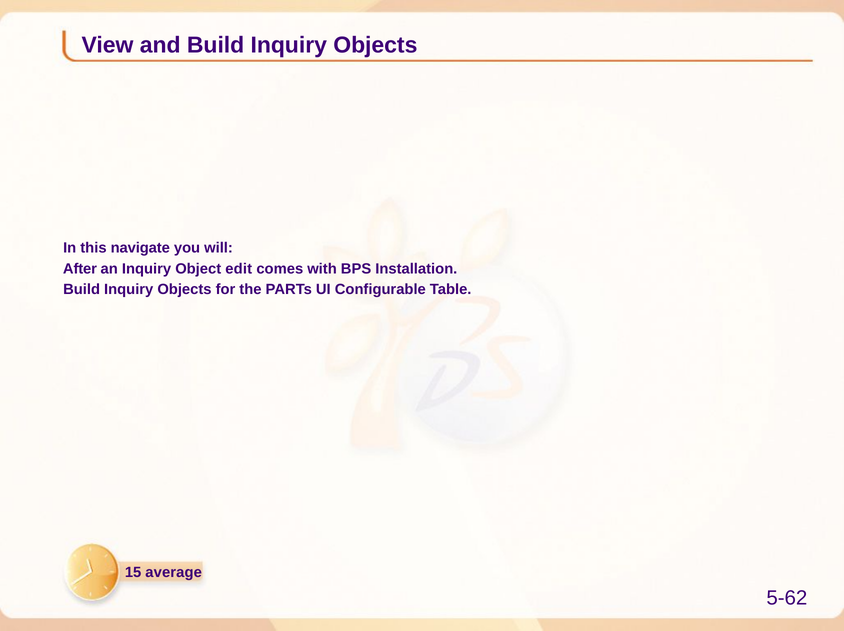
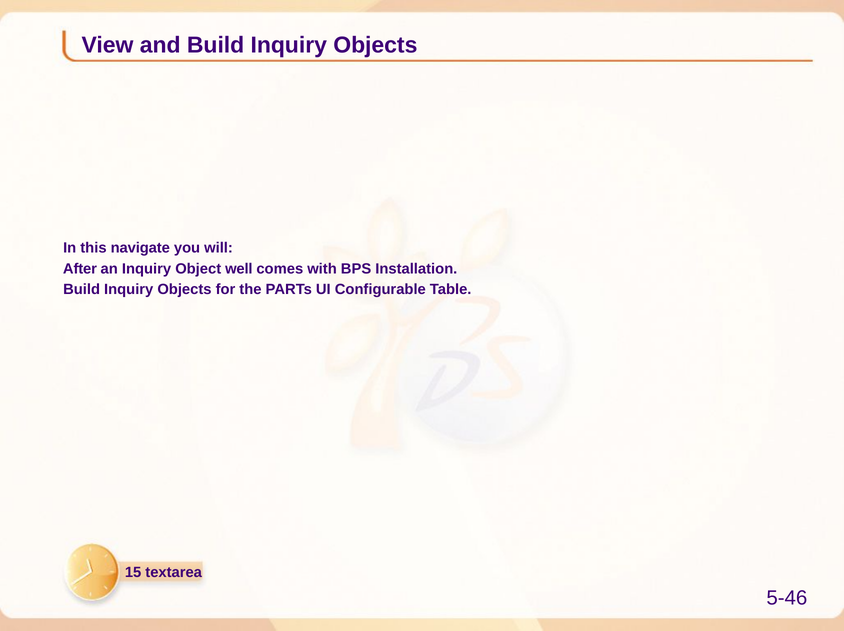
edit: edit -> well (239, 269)
average: average -> textarea (174, 572)
5-62: 5-62 -> 5-46 (787, 597)
